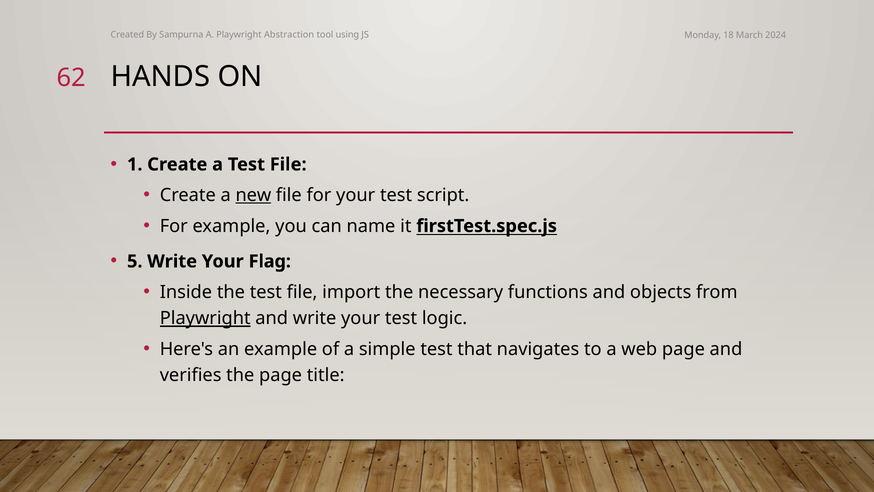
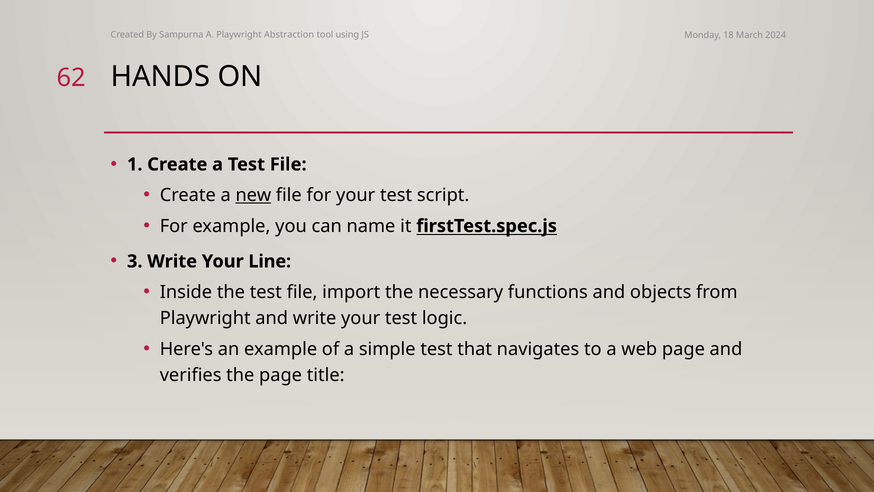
5: 5 -> 3 (135, 261)
Flag: Flag -> Line (270, 261)
Playwright underline: present -> none (205, 318)
